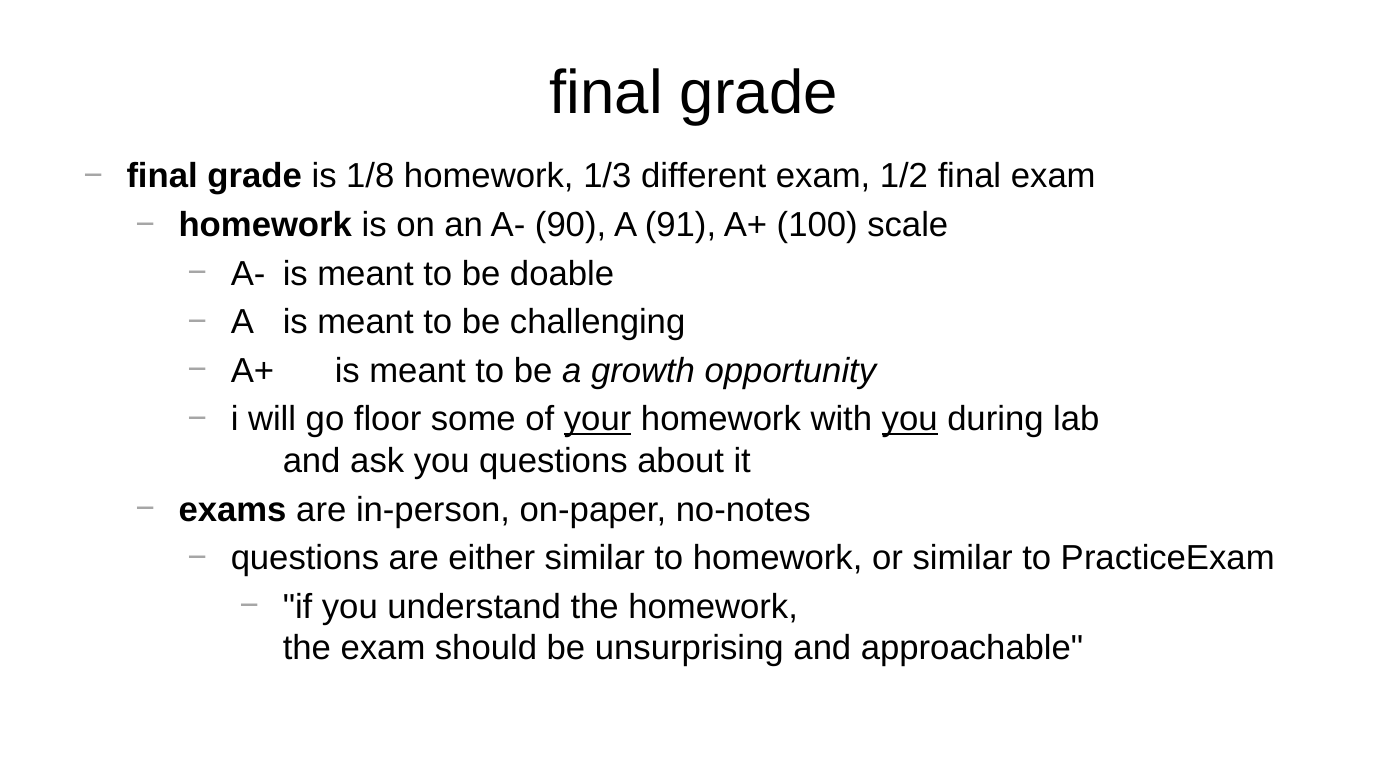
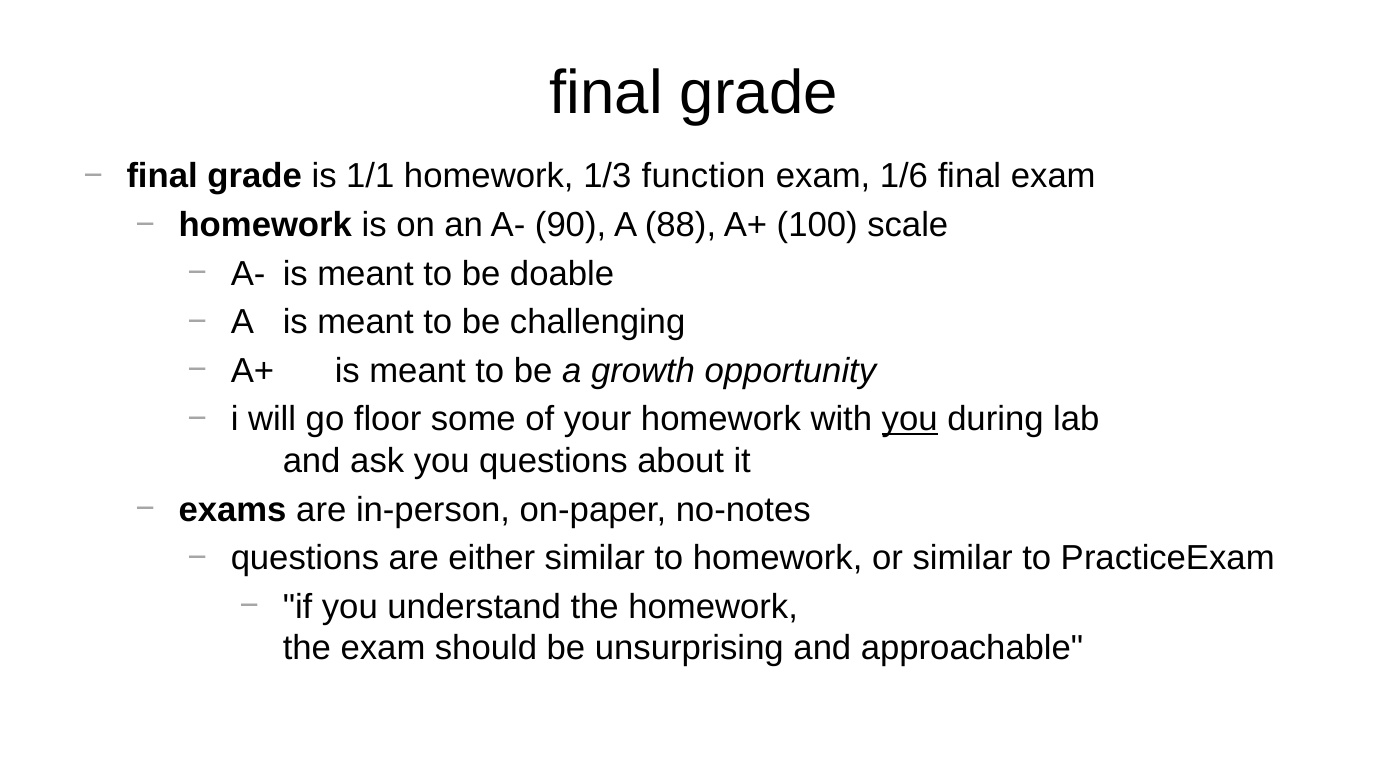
1/8: 1/8 -> 1/1 (370, 176)
different: different -> function (704, 176)
1/2: 1/2 -> 1/6 (904, 176)
91: 91 -> 88 (680, 225)
your underline: present -> none (598, 419)
